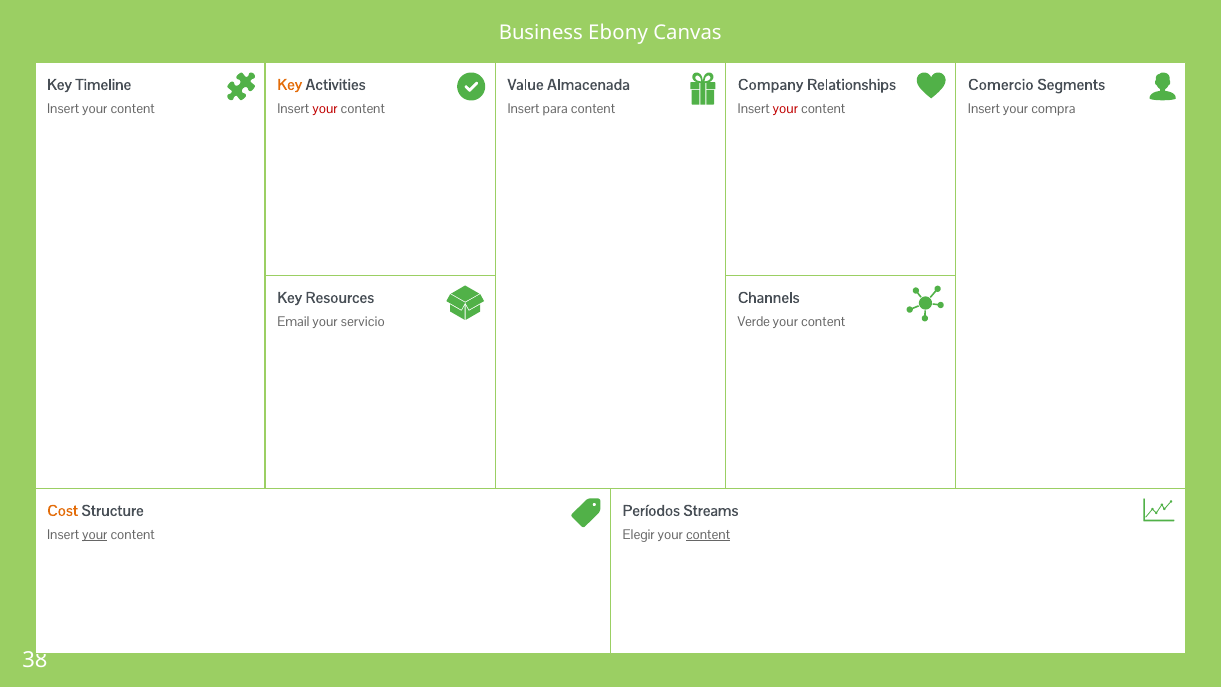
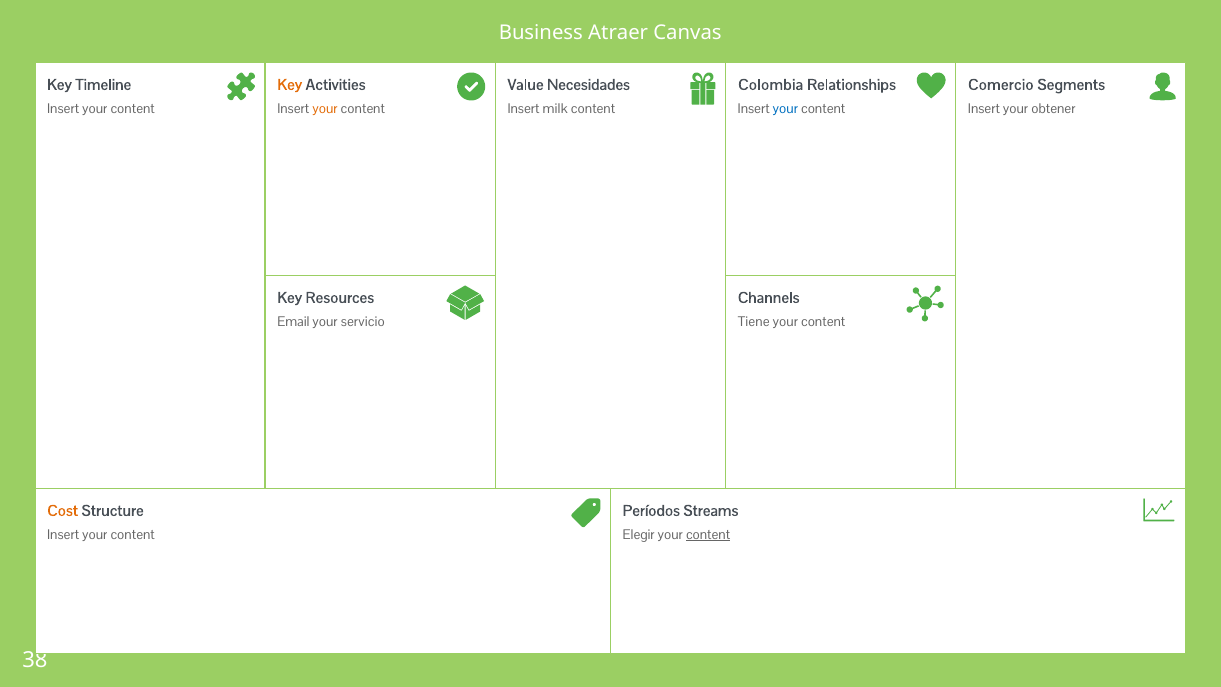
Ebony: Ebony -> Atraer (618, 33)
Almacenada: Almacenada -> Necesidades (589, 85)
Company: Company -> Colombia (771, 85)
your colour: red -> orange (325, 109)
para: para -> milk (555, 109)
your colour: red -> blue (785, 109)
compra: compra -> obtener (1053, 109)
Verde: Verde -> Tiene (754, 322)
your underline: present -> none (95, 535)
